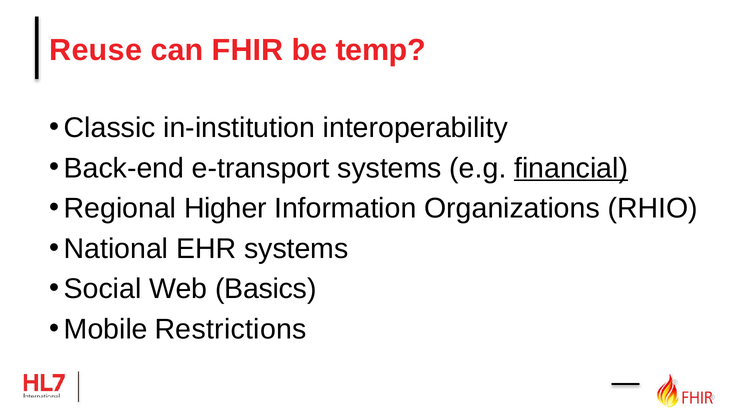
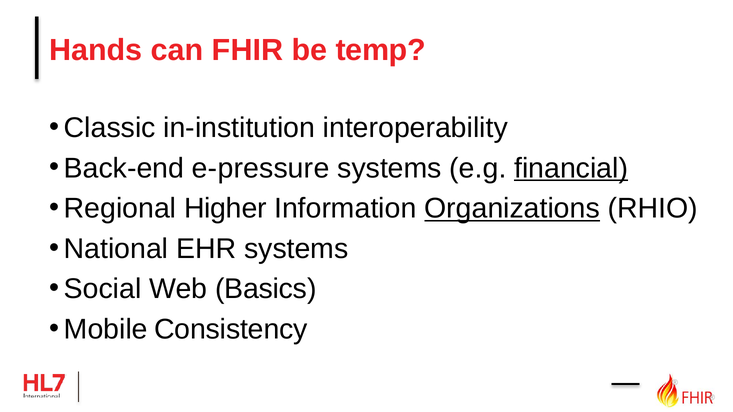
Reuse: Reuse -> Hands (96, 50)
e-transport: e-transport -> e-pressure (261, 168)
Organizations underline: none -> present (512, 209)
Restrictions: Restrictions -> Consistency (231, 330)
